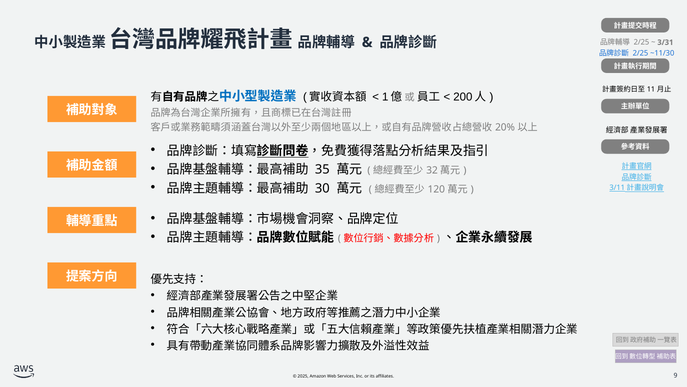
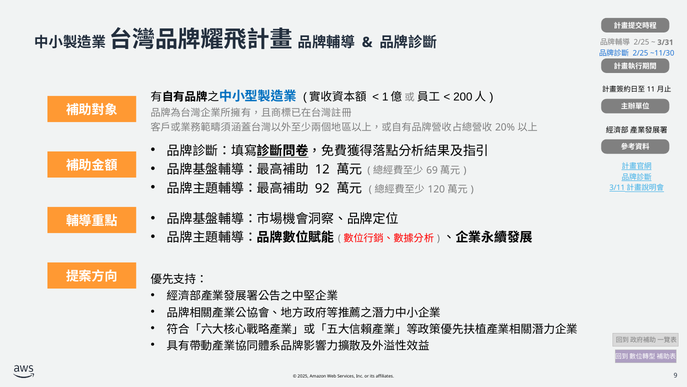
35: 35 -> 12 (322, 169)
32: 32 -> 69 (432, 170)
30: 30 -> 92 (322, 188)
